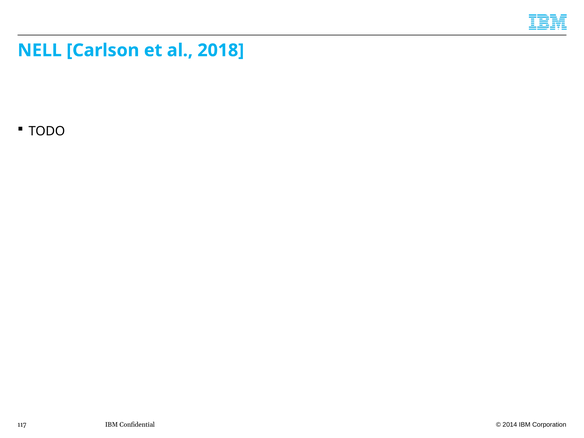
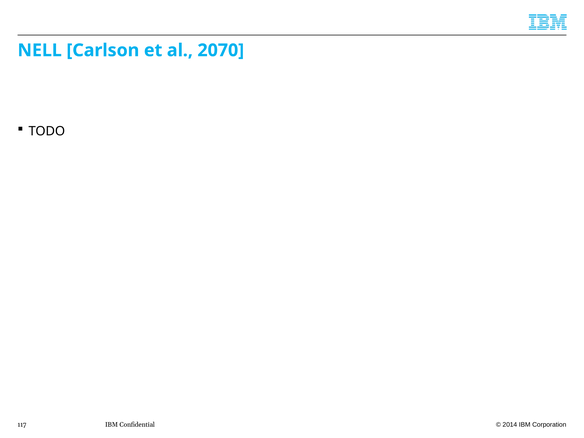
2018: 2018 -> 2070 (221, 50)
